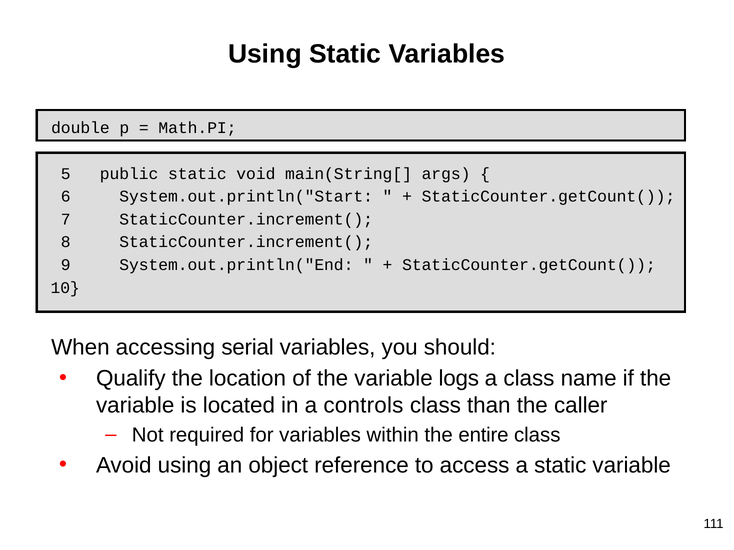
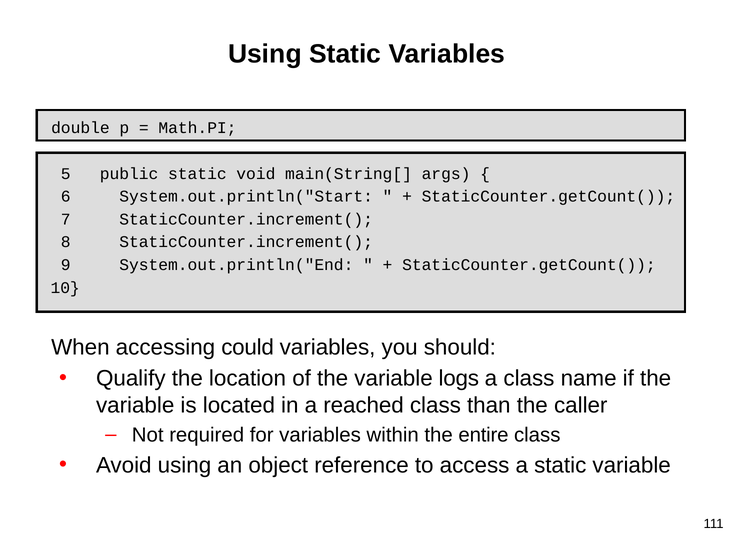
serial: serial -> could (248, 347)
controls: controls -> reached (364, 406)
